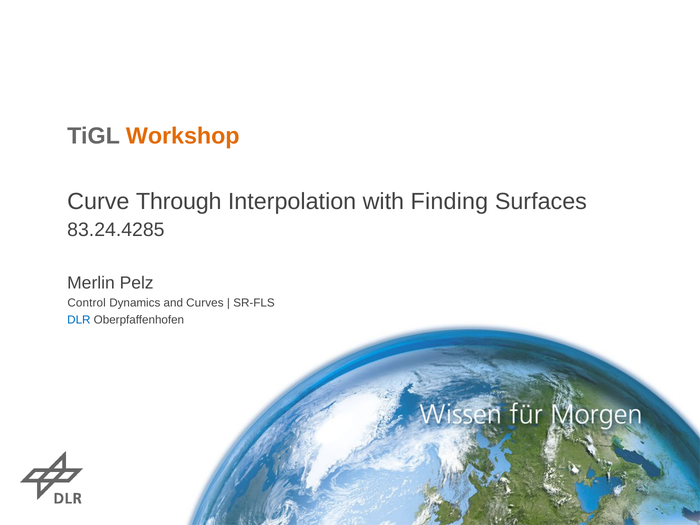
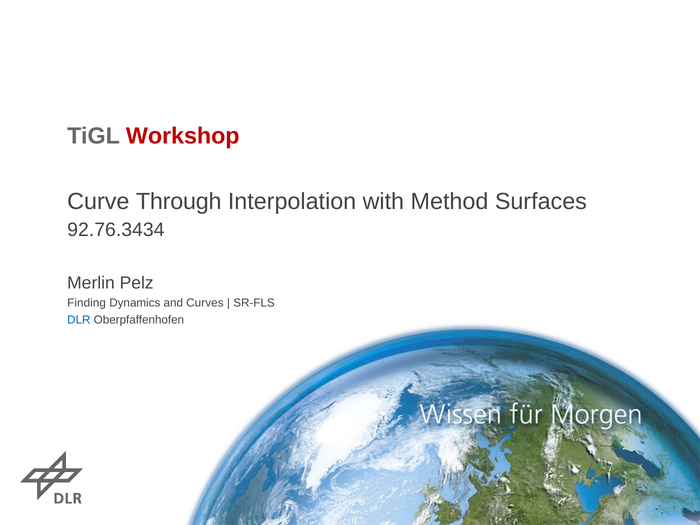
Workshop colour: orange -> red (183, 136)
Finding: Finding -> Method (449, 202)
83.24.4285: 83.24.4285 -> 92.76.3434 (116, 230)
Control: Control -> Finding (87, 303)
